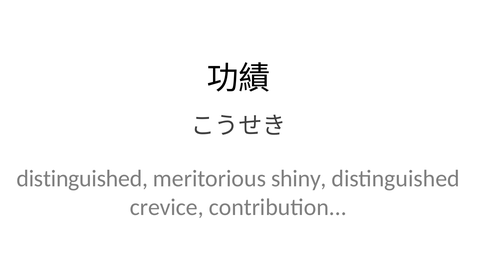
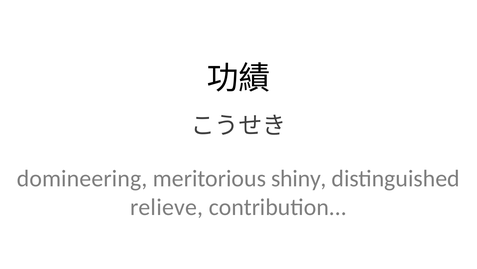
distinguished: distinguished -> domineering (82, 178)
crevice: crevice -> relieve (167, 207)
